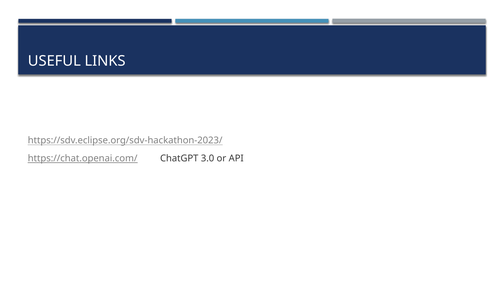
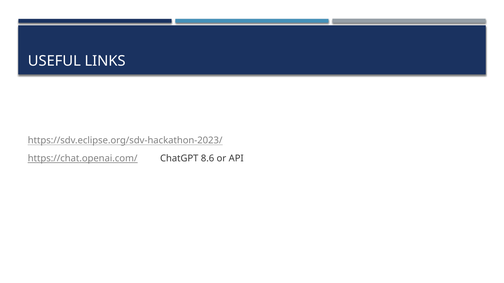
3.0: 3.0 -> 8.6 (208, 159)
